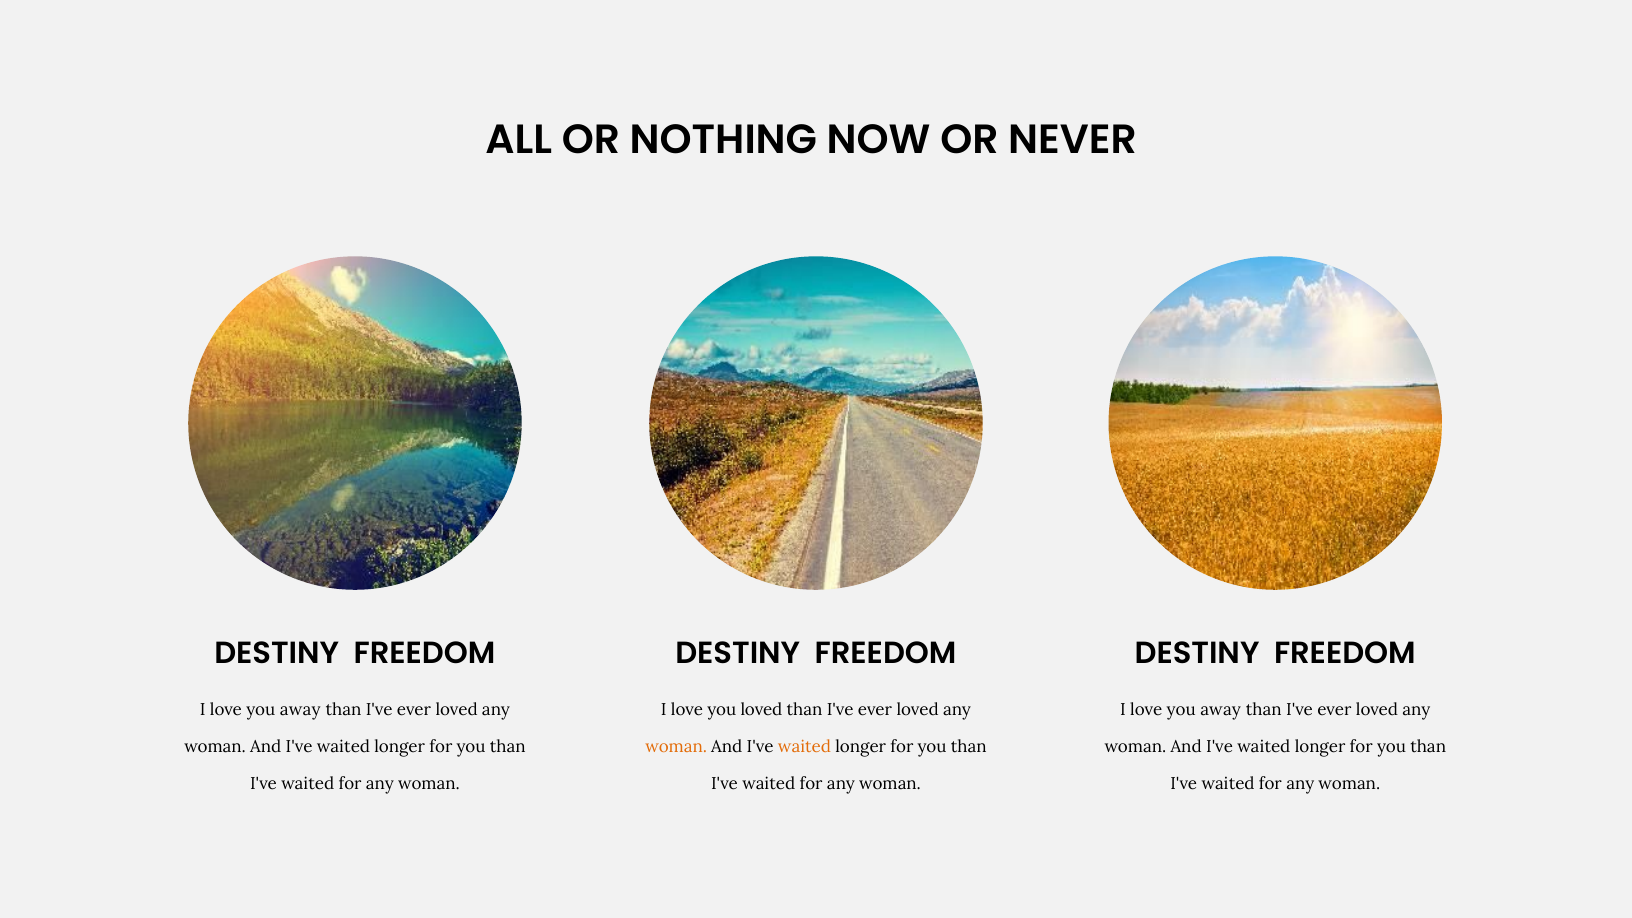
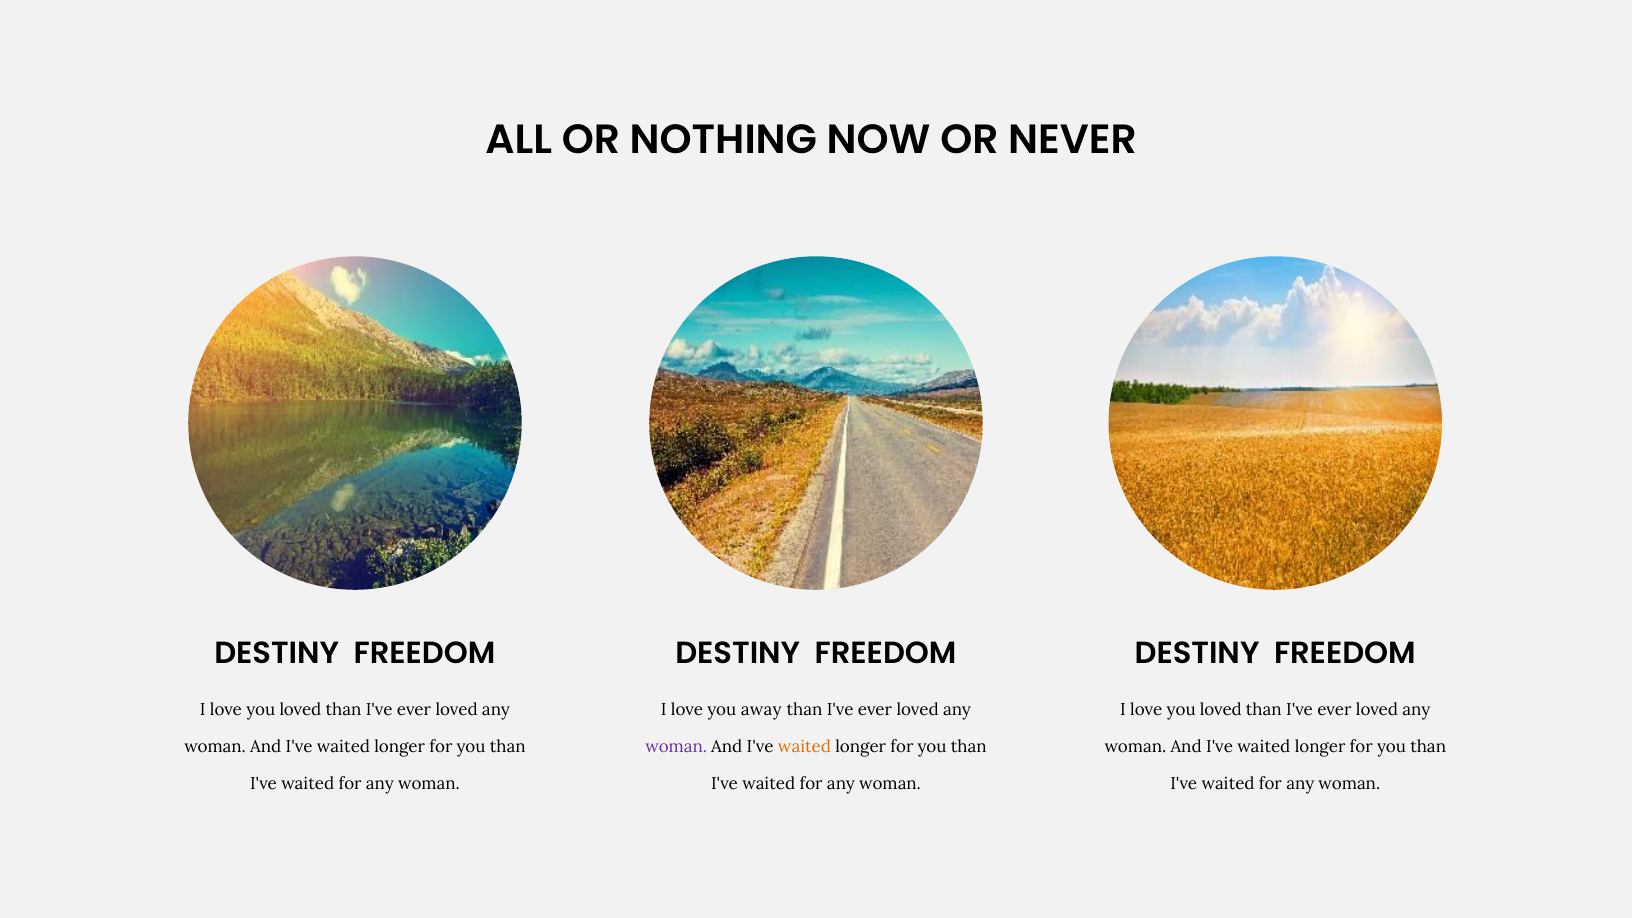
away: away -> loved (300, 710)
you loved: loved -> away (761, 710)
away: away -> loved (1221, 710)
woman colour: orange -> purple (676, 747)
